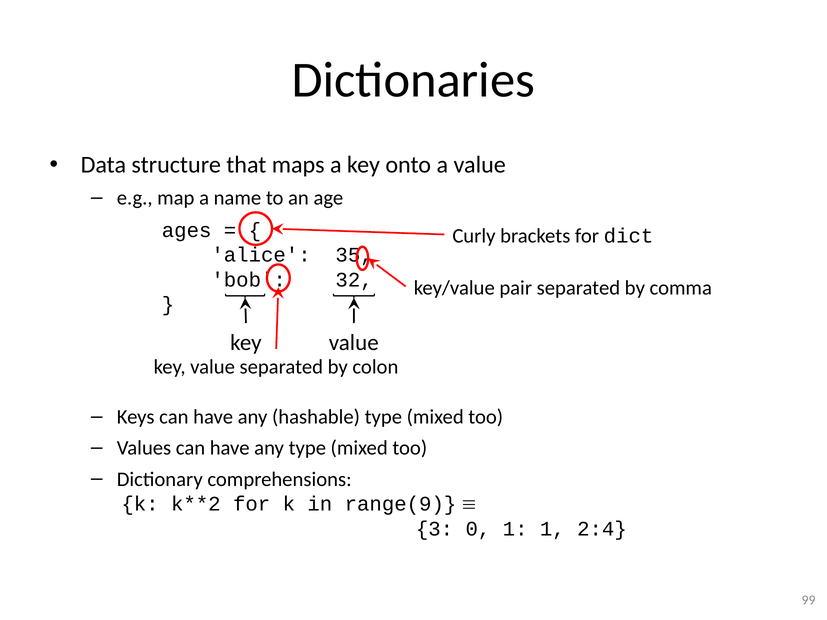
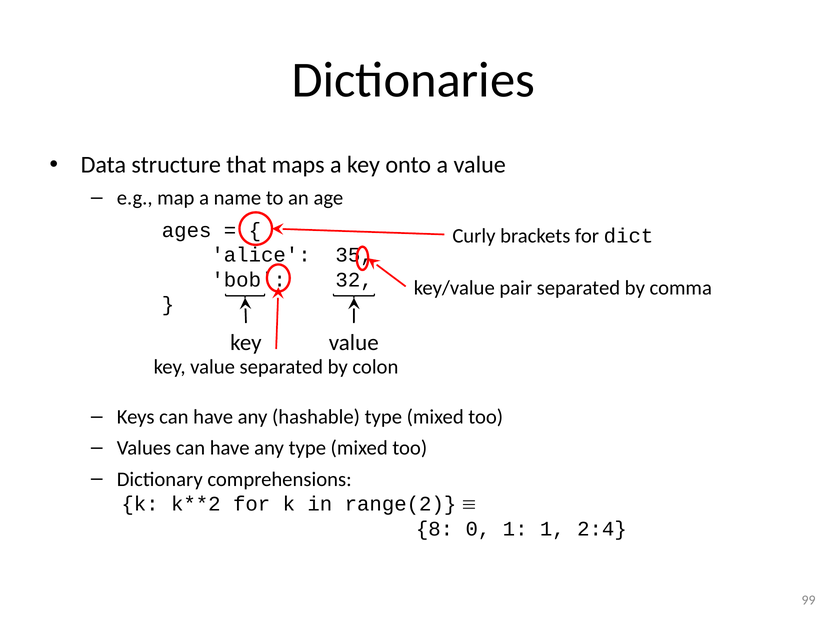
range(9: range(9 -> range(2 (400, 504)
3: 3 -> 8 (435, 529)
